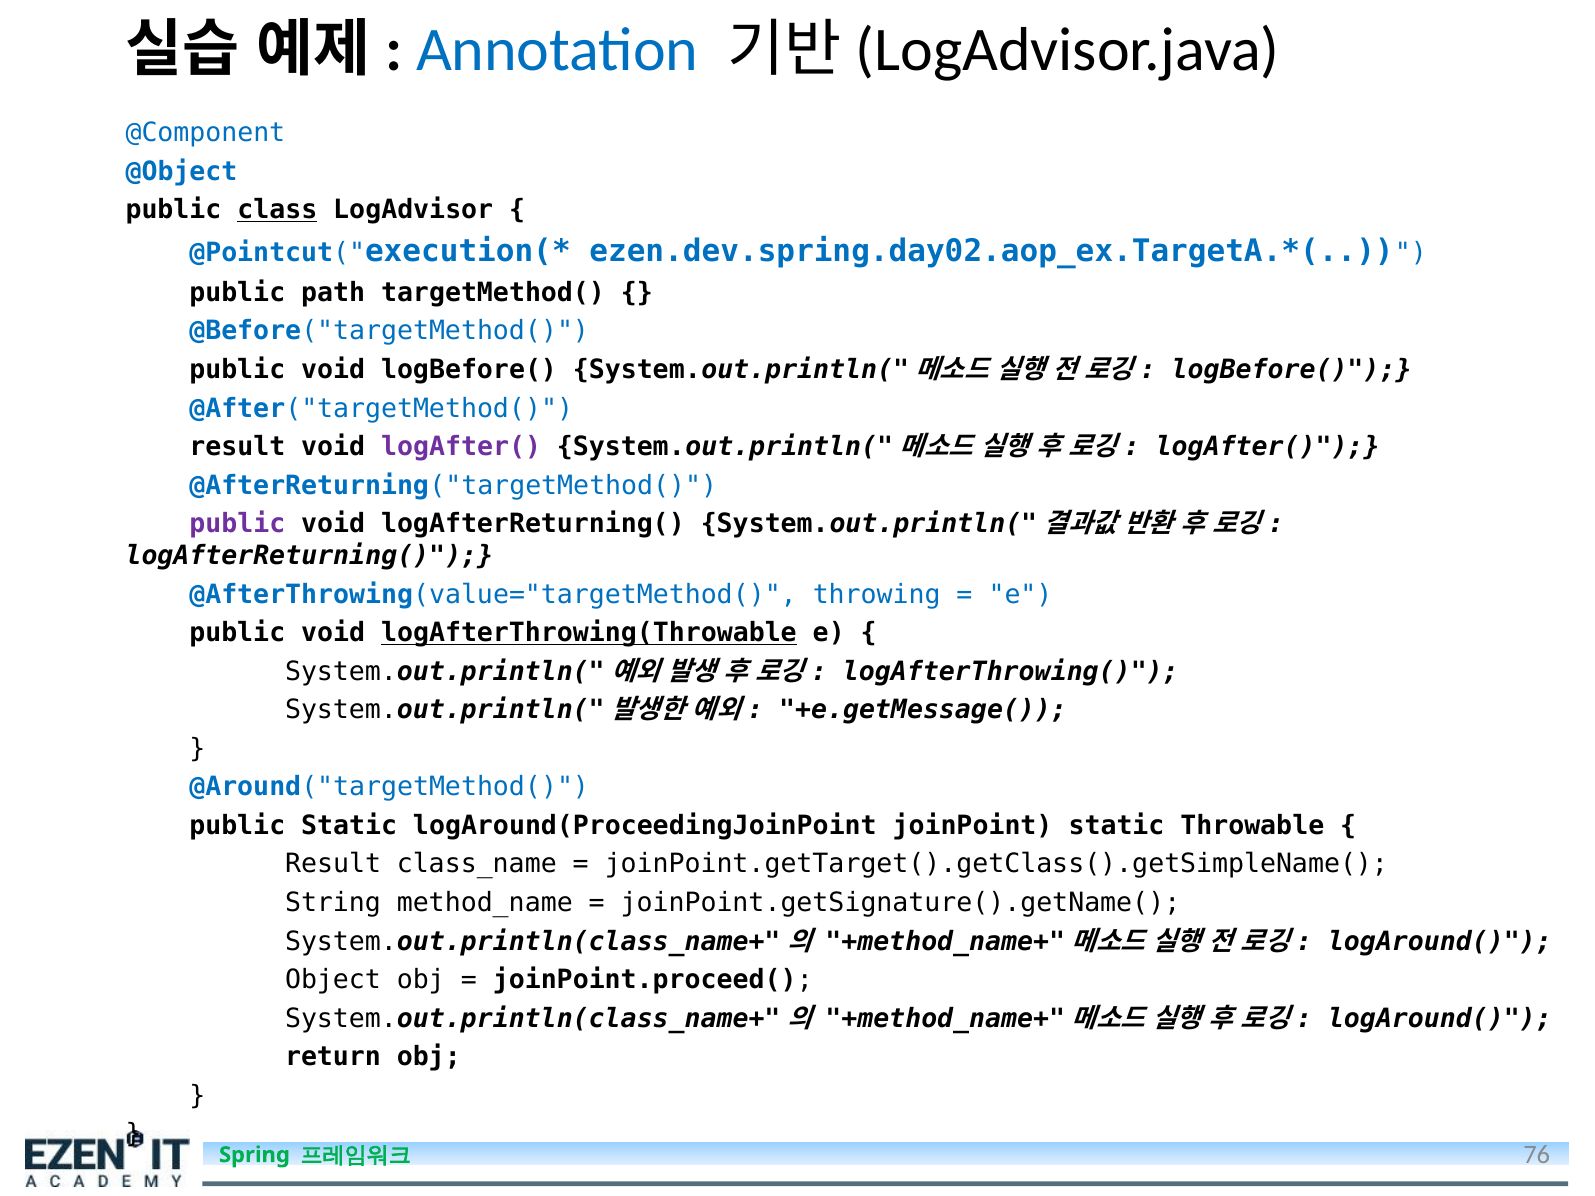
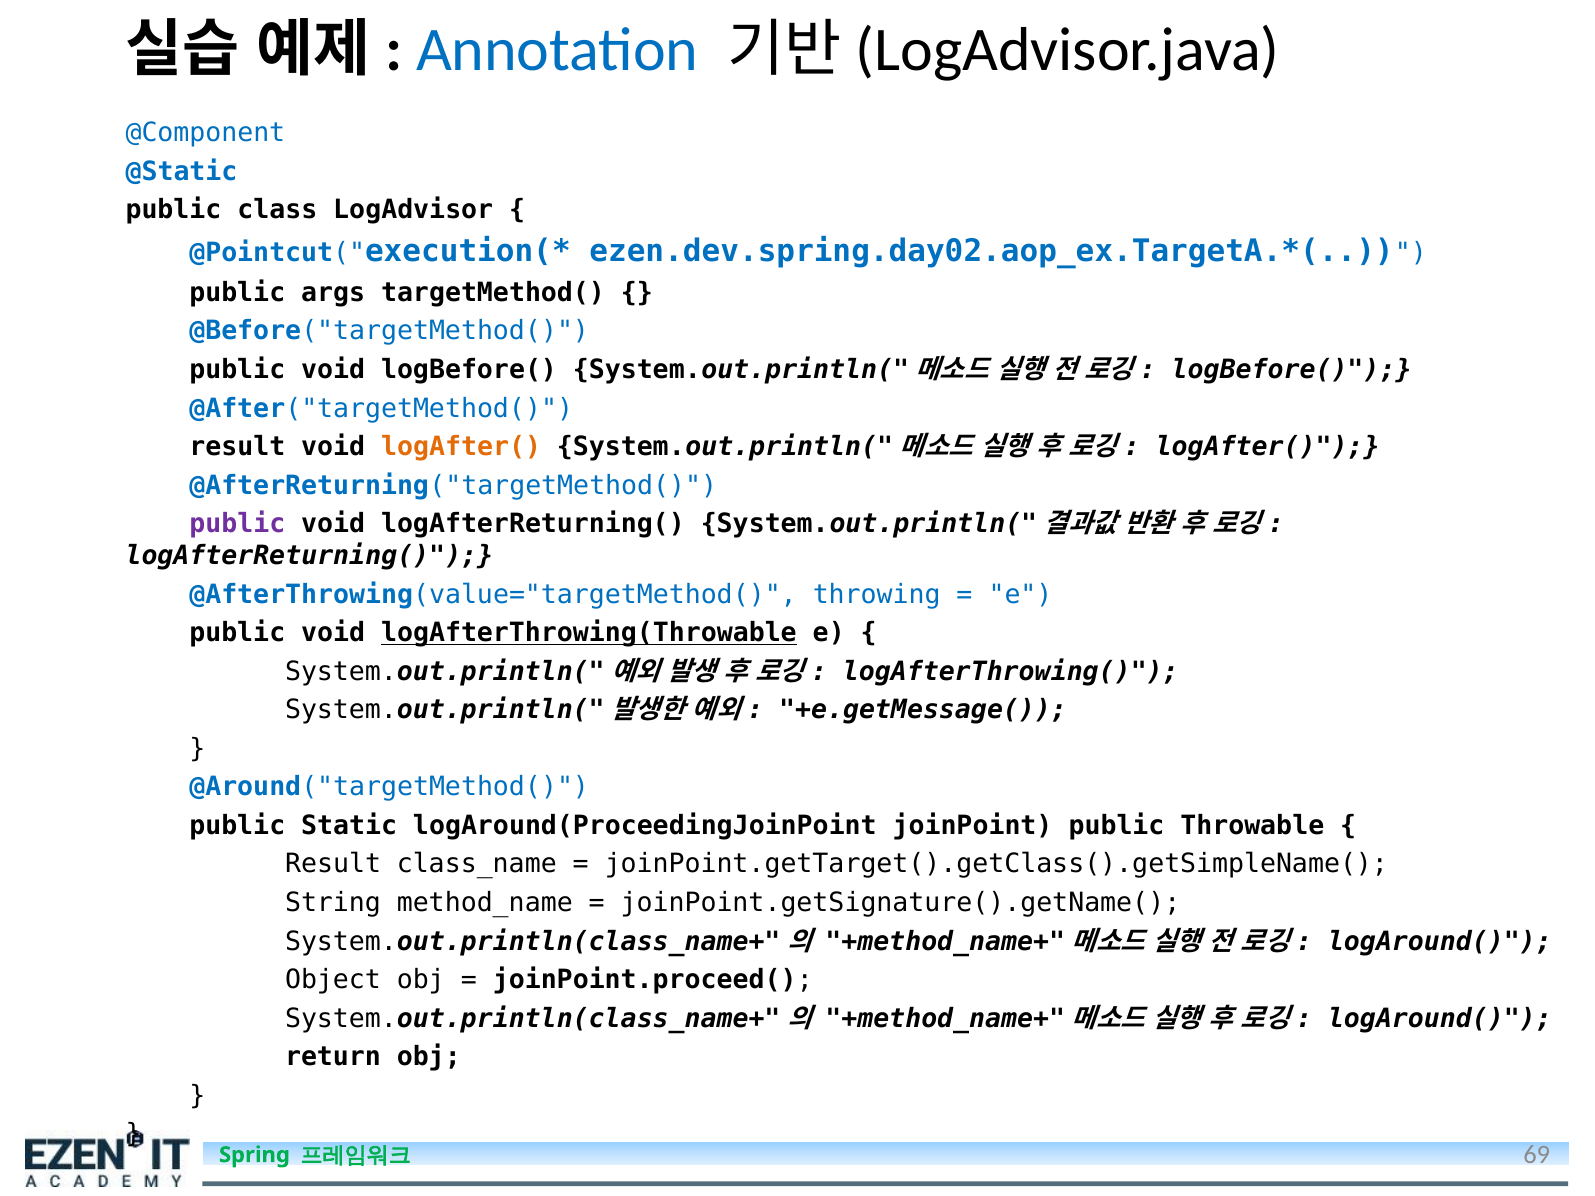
@Object: @Object -> @Static (182, 172)
class underline: present -> none (277, 210)
path: path -> args (333, 293)
logAfter( colour: purple -> orange (461, 447)
joinPoint static: static -> public (1117, 826)
76: 76 -> 69 (1537, 1155)
